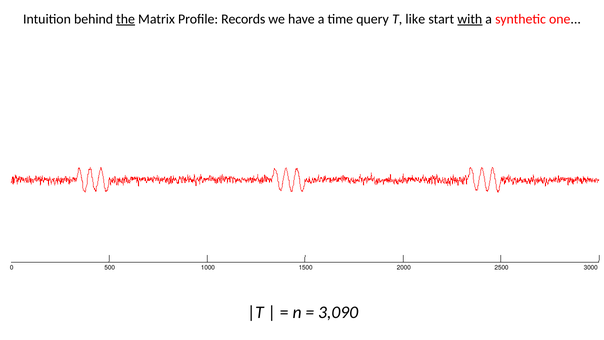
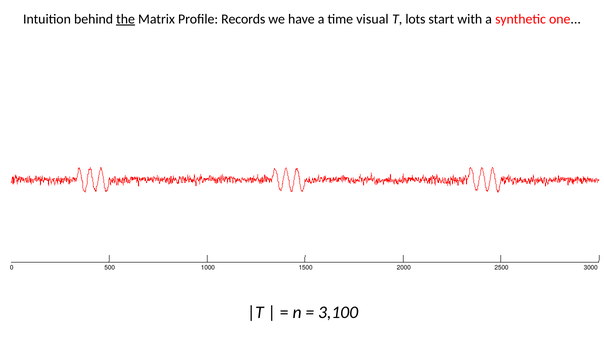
query: query -> visual (372, 19)
like: like -> lots (415, 19)
with underline: present -> none (470, 19)
3,090: 3,090 -> 3,100 (338, 312)
